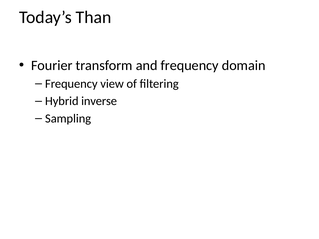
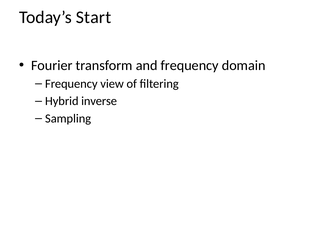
Than: Than -> Start (94, 17)
